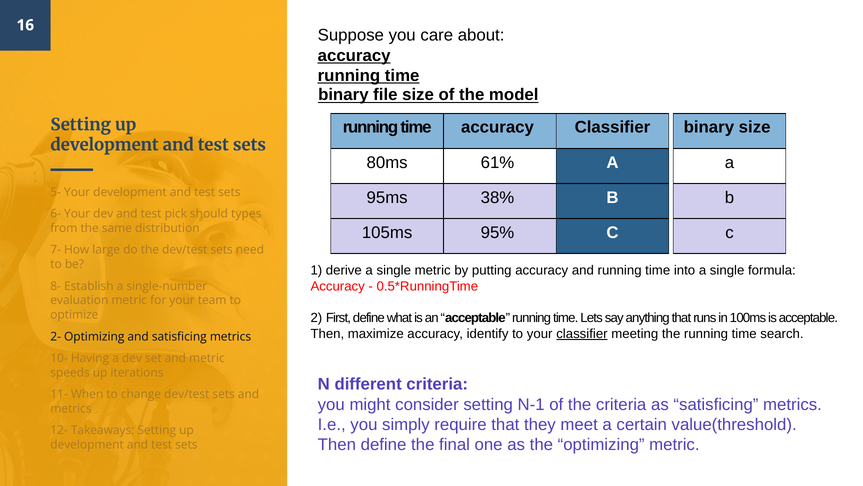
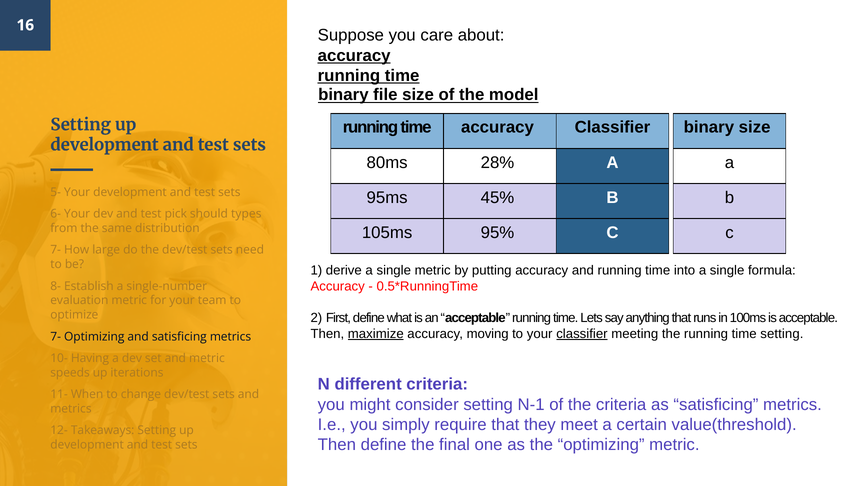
61%: 61% -> 28% (497, 162)
38%: 38% -> 45% (497, 197)
maximize underline: none -> present (376, 333)
identify: identify -> moving (488, 333)
time search: search -> setting (782, 333)
2-: 2- -> 7- (56, 336)
